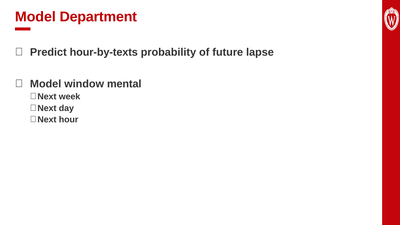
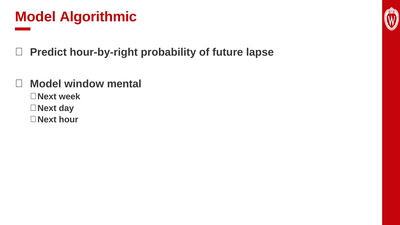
Department: Department -> Algorithmic (98, 17)
hour-by-texts: hour-by-texts -> hour-by-right (104, 52)
